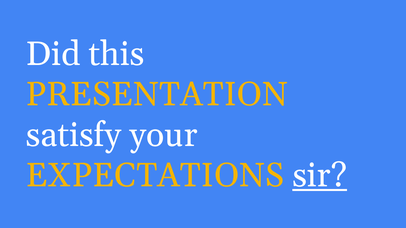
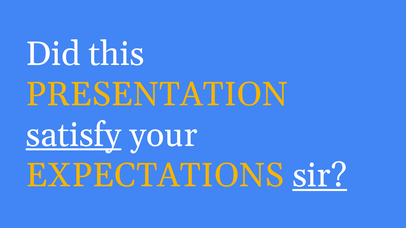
satisfy underline: none -> present (74, 135)
